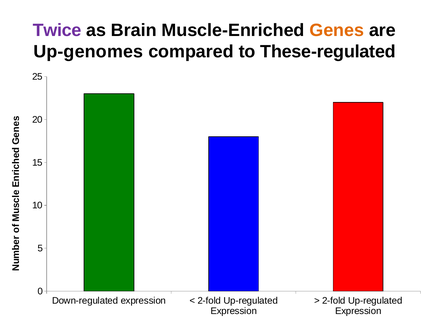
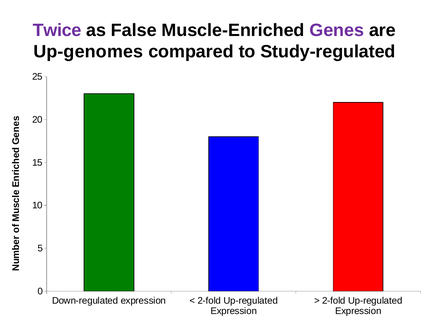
Brain: Brain -> False (134, 30)
Genes colour: orange -> purple (337, 30)
These-regulated: These-regulated -> Study-regulated (328, 52)
